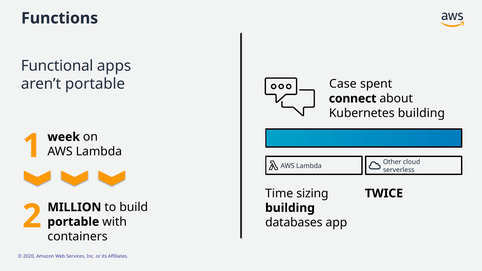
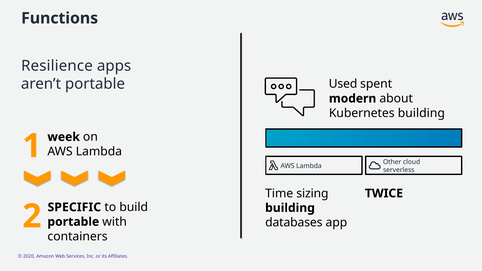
Functional: Functional -> Resilience (57, 66)
Case: Case -> Used (343, 84)
connect: connect -> modern (353, 99)
MILLION: MILLION -> SPECIFIC (74, 207)
